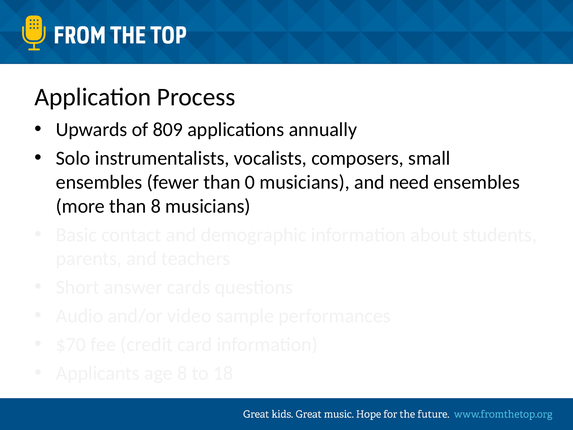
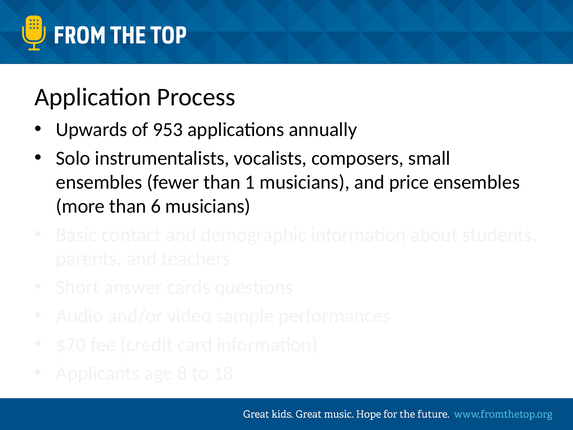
809: 809 -> 953 (168, 130)
0: 0 -> 1 (250, 182)
need: need -> price (409, 182)
than 8: 8 -> 6 (156, 206)
